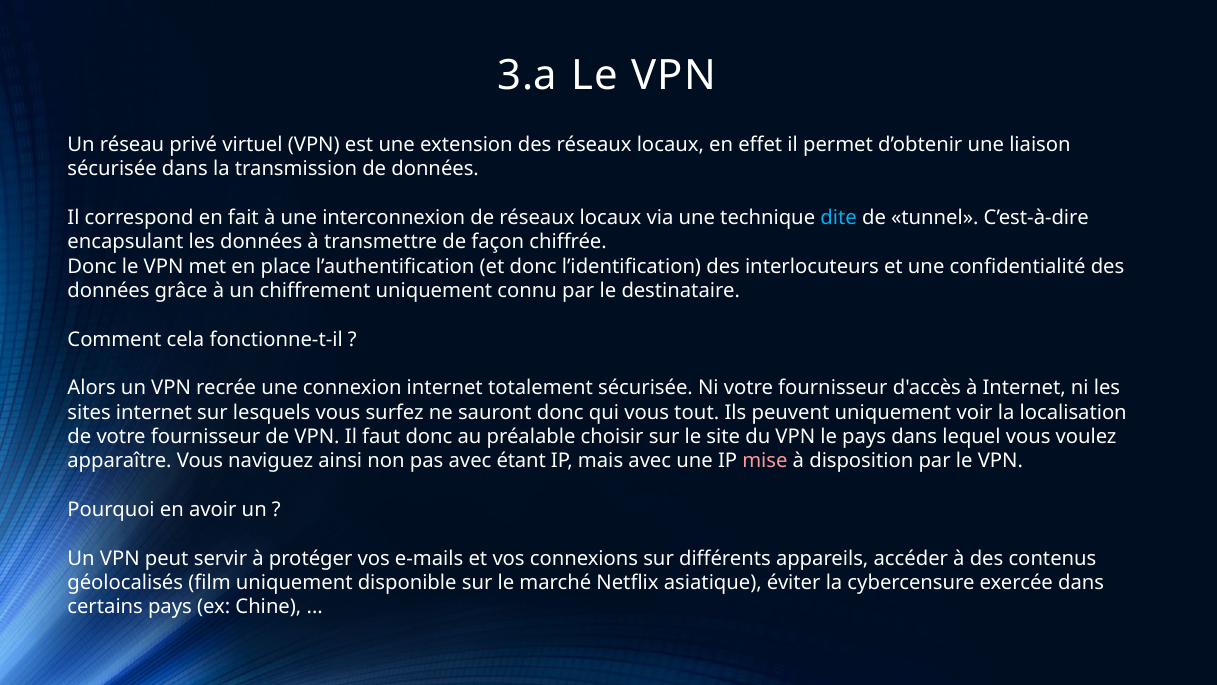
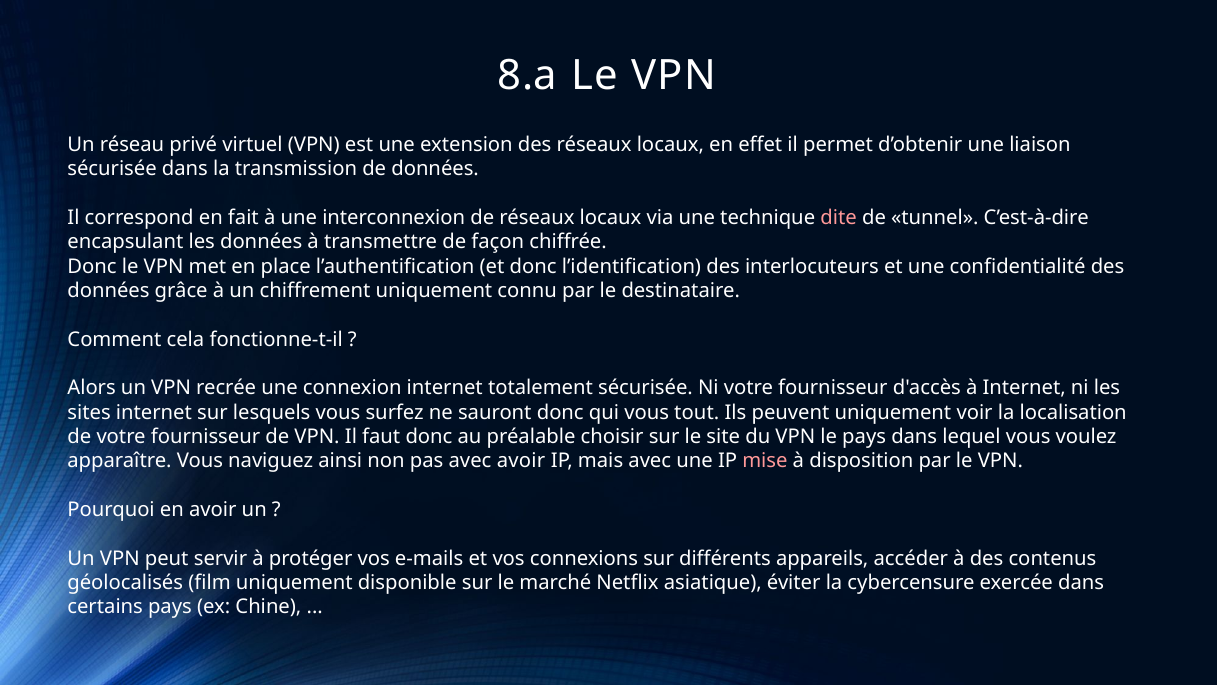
3.a: 3.a -> 8.a (528, 76)
dite colour: light blue -> pink (839, 218)
avec étant: étant -> avoir (521, 461)
